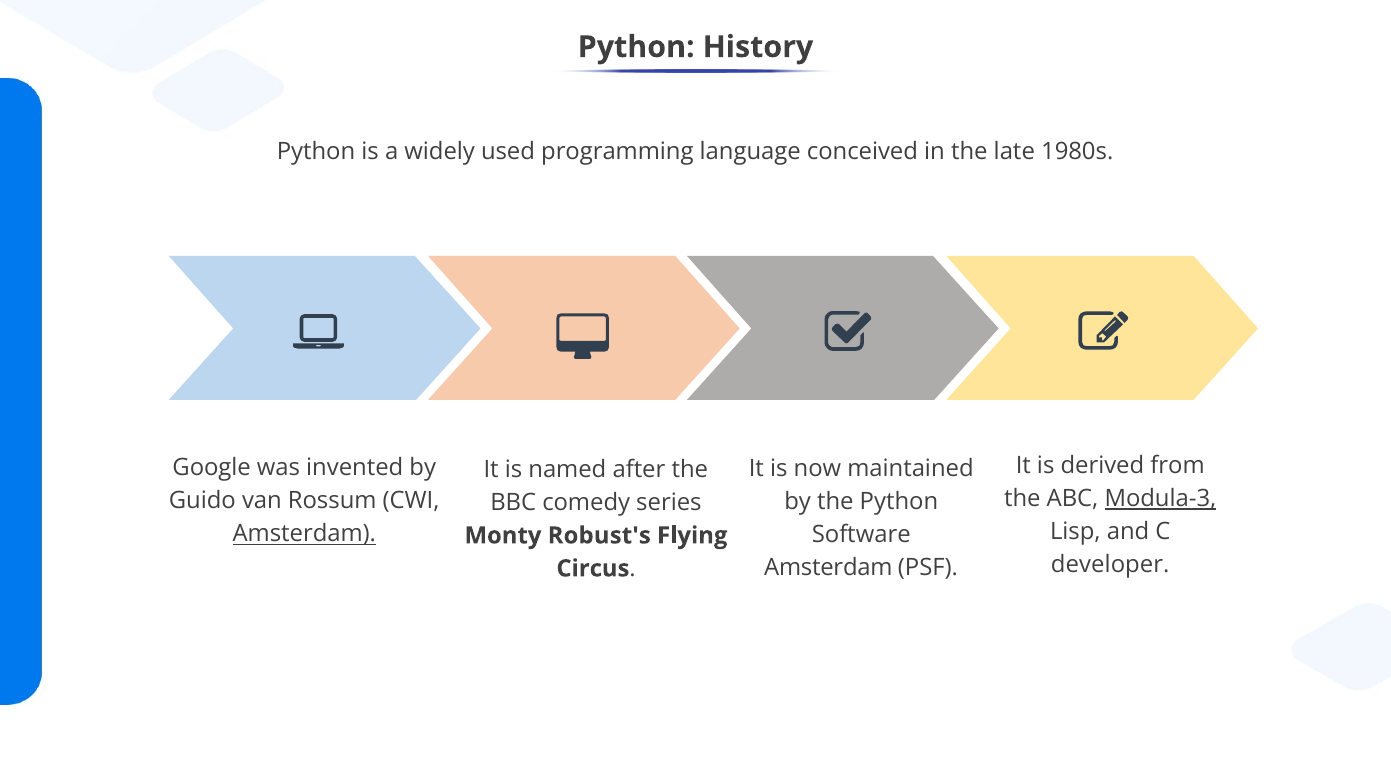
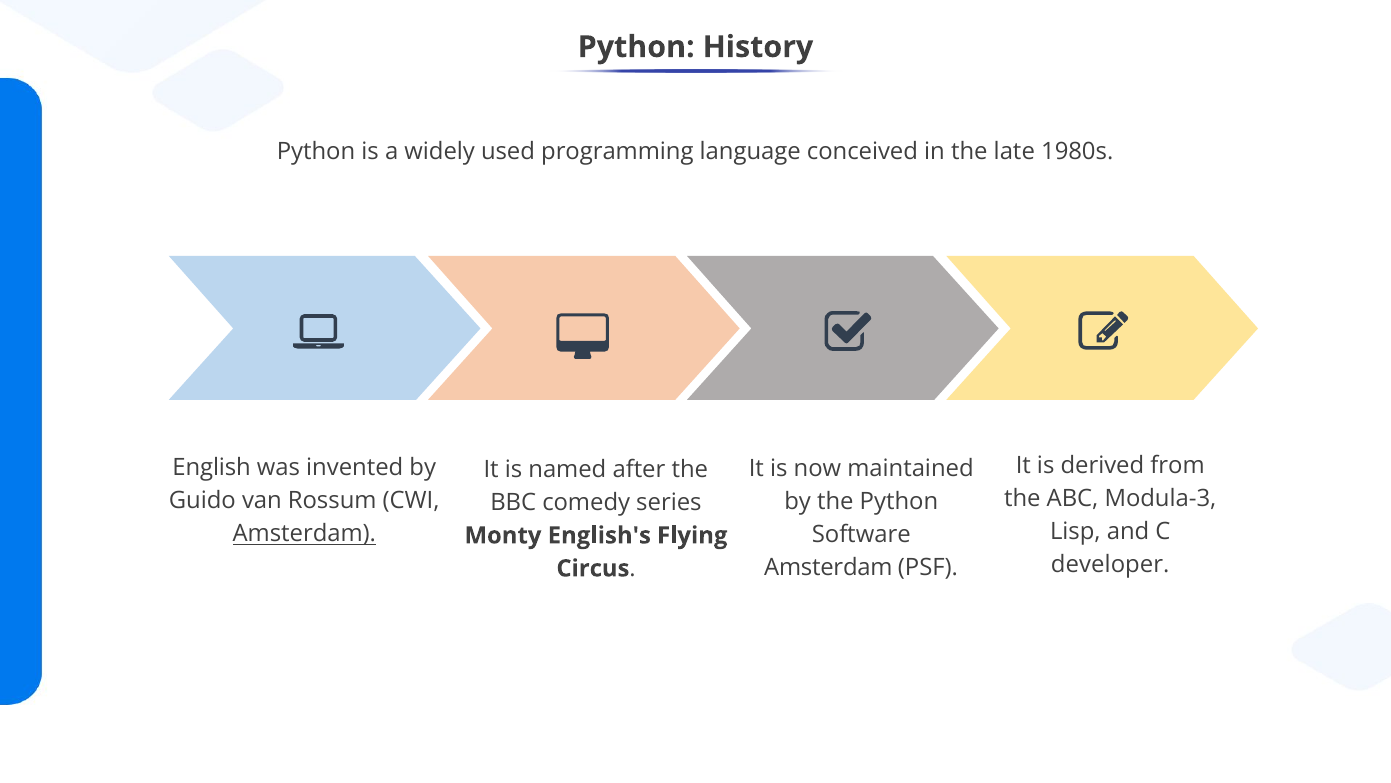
Google: Google -> English (212, 468)
Modula-3 underline: present -> none (1160, 498)
Robust's: Robust's -> English's (599, 535)
